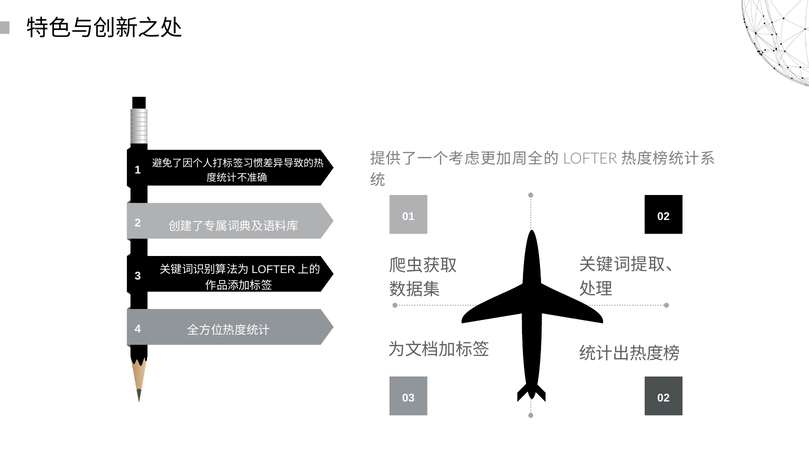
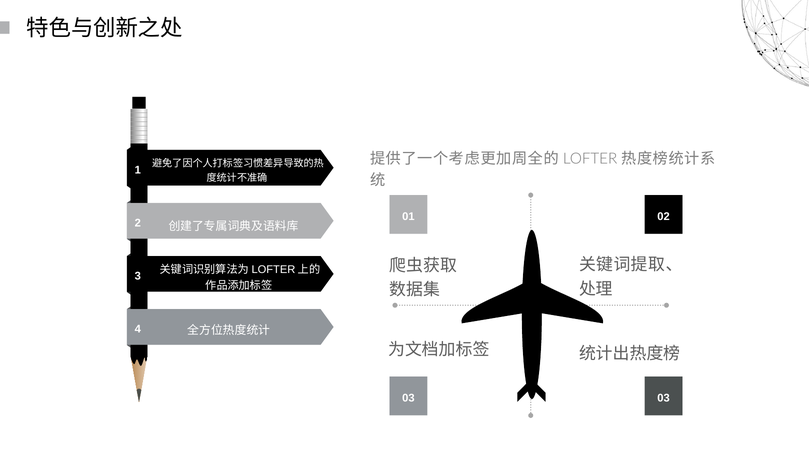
03 02: 02 -> 03 (664, 398)
